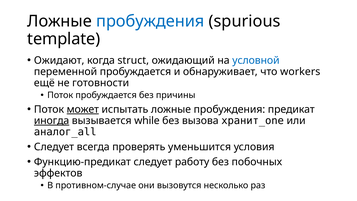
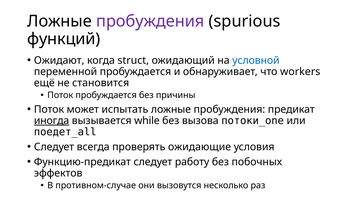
пробуждения colour: blue -> purple (150, 21)
template: template -> функций (64, 39)
готовности: готовности -> становится (101, 83)
может underline: present -> none (83, 109)
хранит_one: хранит_one -> потоки_one (253, 121)
аналог_all: аналог_all -> поедет_all (65, 132)
уменьшится: уменьшится -> ожидающие (200, 147)
